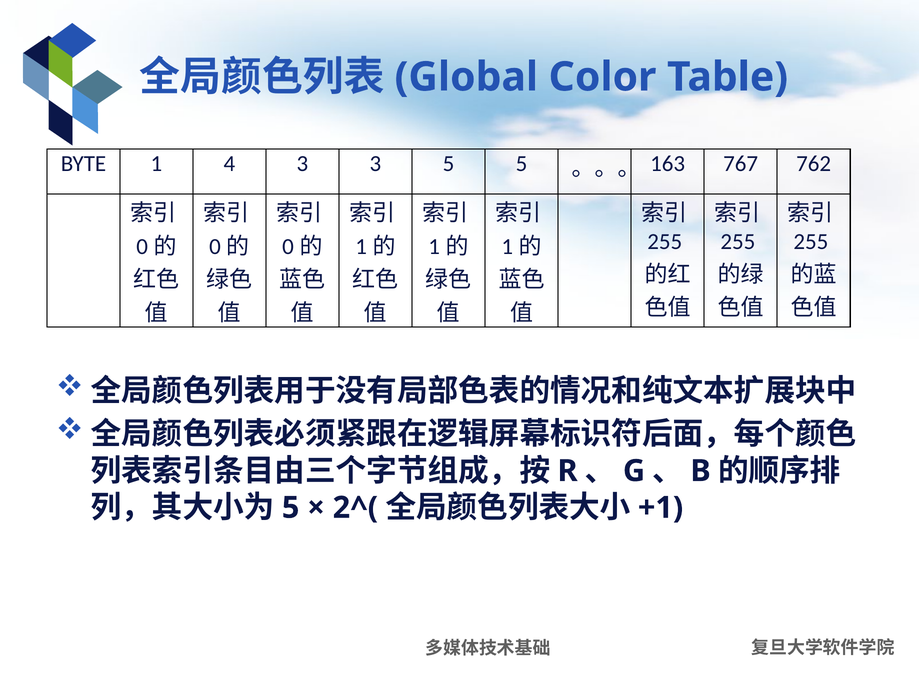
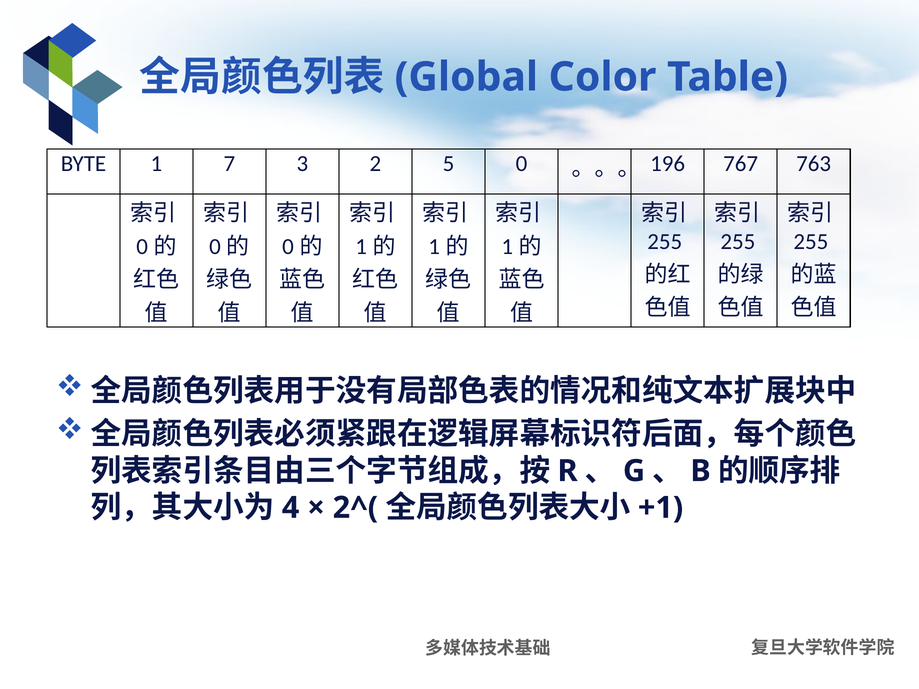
4: 4 -> 7 (229, 164)
3 3: 3 -> 2 (375, 164)
5 5: 5 -> 0 (522, 164)
163: 163 -> 196 (668, 164)
762: 762 -> 763 (814, 164)
5: 5 -> 4 (291, 508)
